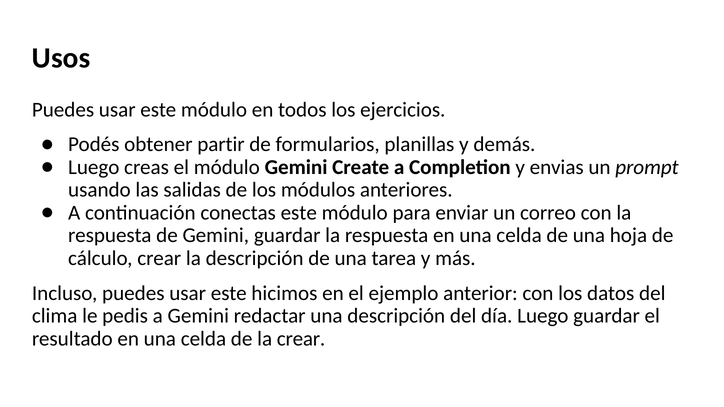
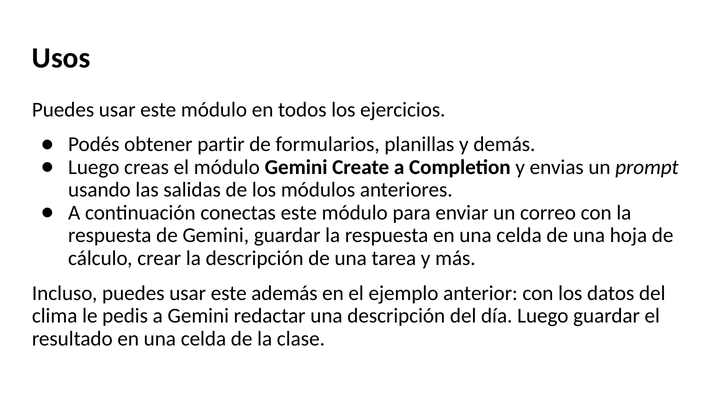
hicimos: hicimos -> además (284, 293)
la crear: crear -> clase (301, 339)
